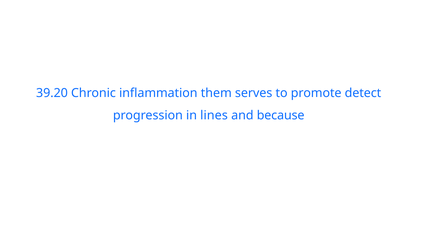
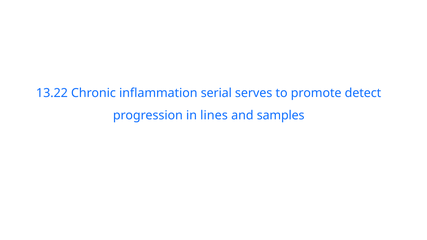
39.20: 39.20 -> 13.22 (52, 93)
them: them -> serial (216, 93)
because: because -> samples (281, 116)
